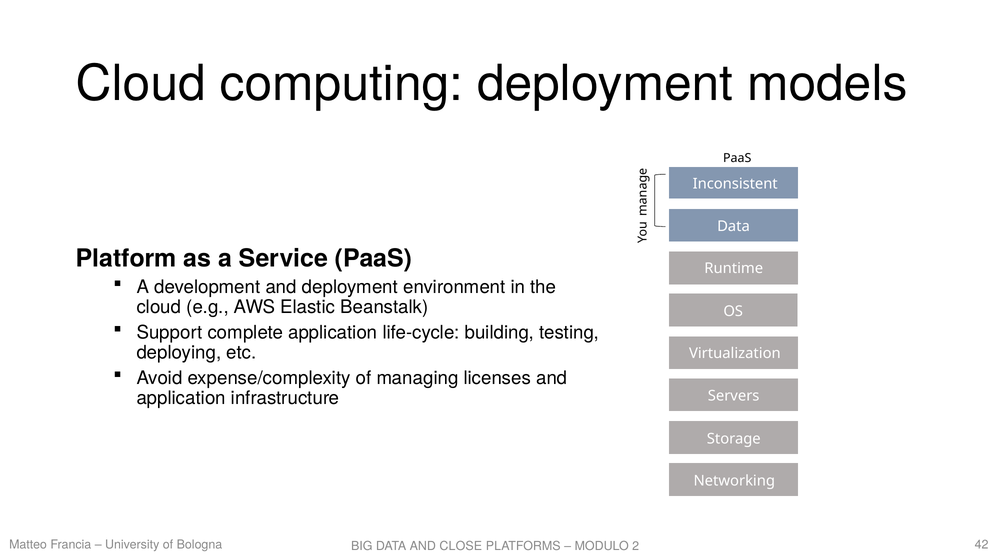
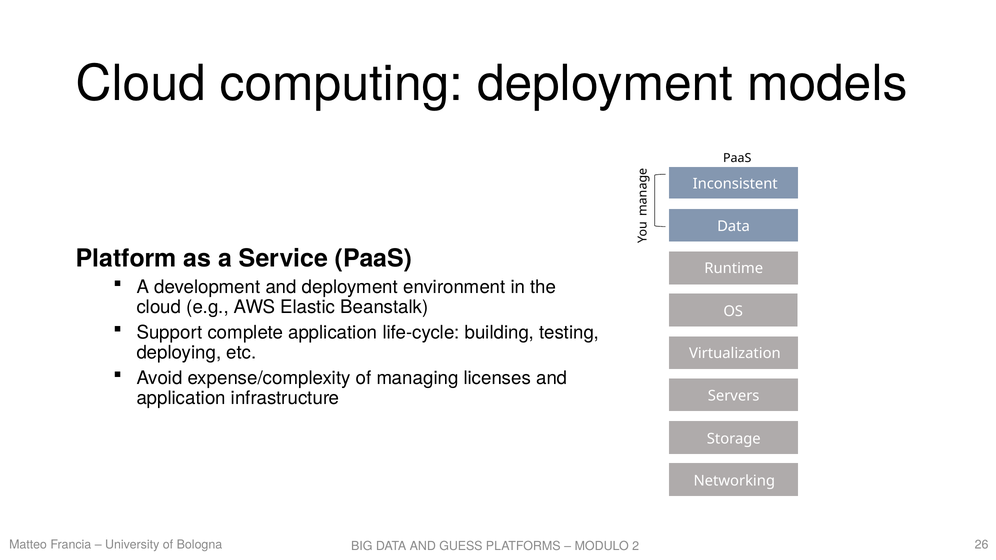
42: 42 -> 26 (982, 545)
CLOSE: CLOSE -> GUESS (461, 546)
